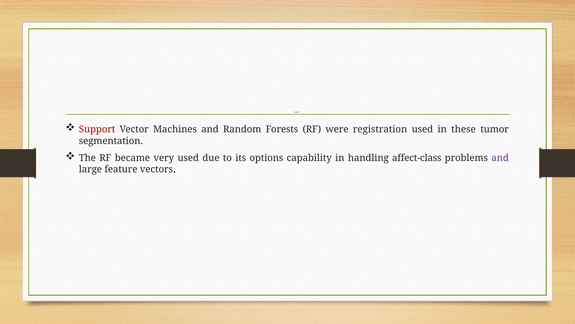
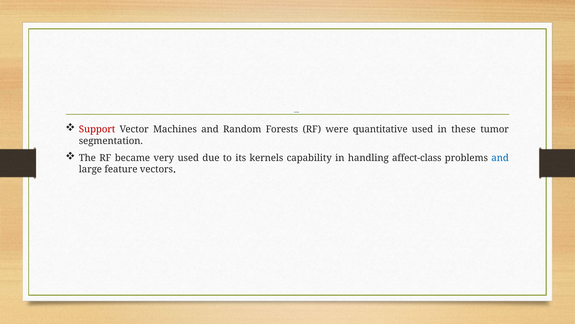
registration: registration -> quantitative (380, 129)
options: options -> kernels (266, 158)
and colour: purple -> blue (500, 158)
